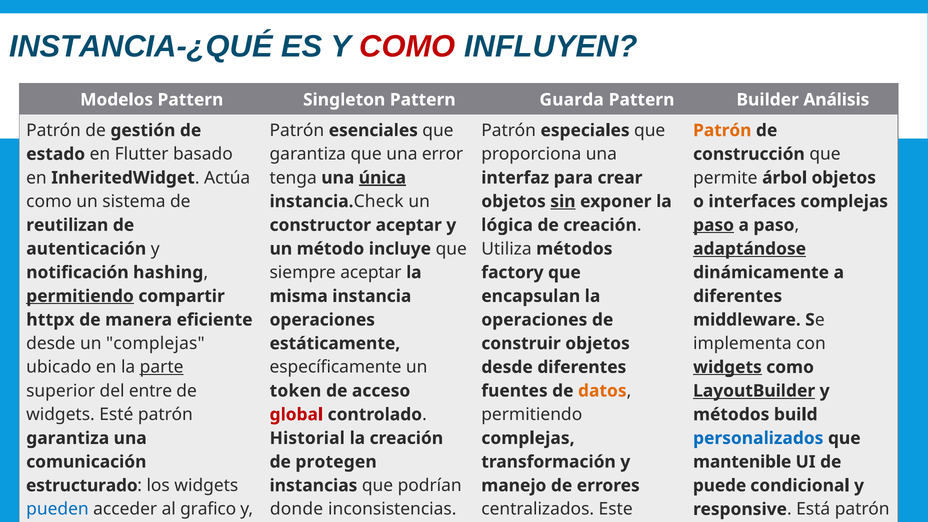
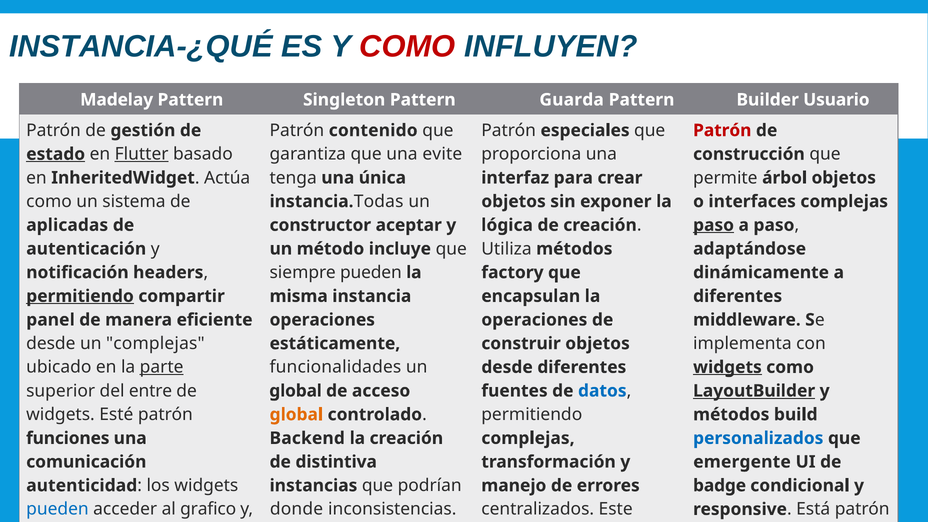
Modelos: Modelos -> Madelay (117, 100)
Análisis: Análisis -> Usuario (836, 100)
esenciales: esenciales -> contenido (373, 130)
Patrón colour: orange -> red (722, 130)
error: error -> evite (442, 154)
estado underline: none -> present (56, 154)
Flutter underline: none -> present (142, 154)
única underline: present -> none (382, 178)
Check: Check -> Todas (379, 201)
sin underline: present -> none (563, 201)
reutilizan: reutilizan -> aplicadas (67, 225)
adaptándose underline: present -> none (750, 249)
siempre aceptar: aceptar -> pueden (371, 272)
hashing: hashing -> headers (168, 272)
httpx: httpx -> panel (50, 320)
específicamente: específicamente -> funcionalidades (335, 367)
token: token -> global (296, 391)
datos colour: orange -> blue (602, 391)
global colour: red -> orange (296, 415)
garantiza: garantiza -> funciones (68, 438)
Historial: Historial -> Backend (307, 438)
protegen: protegen -> distintiva (336, 462)
mantenible: mantenible -> emergente (742, 462)
estructurado: estructurado -> autenticidad (82, 486)
puede: puede -> badge (720, 486)
